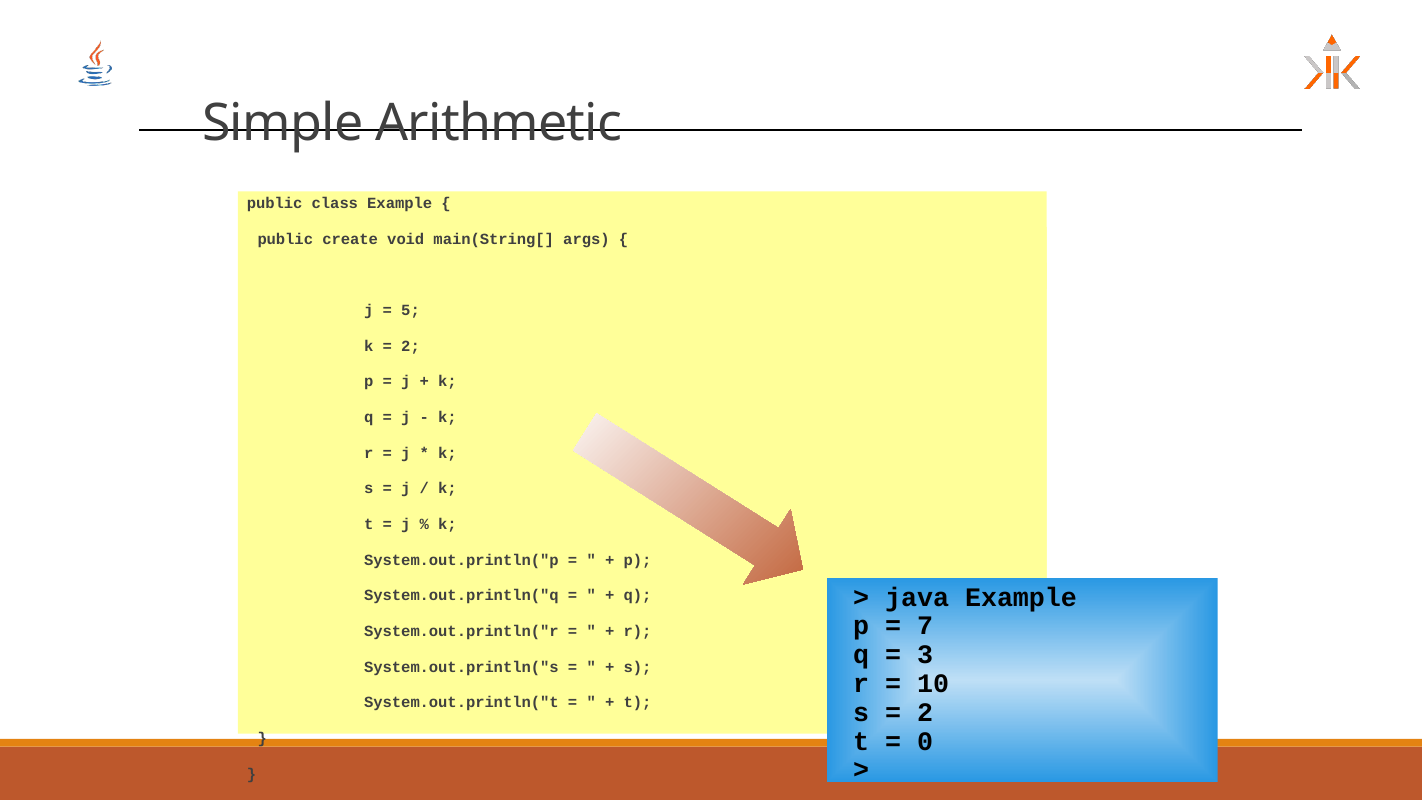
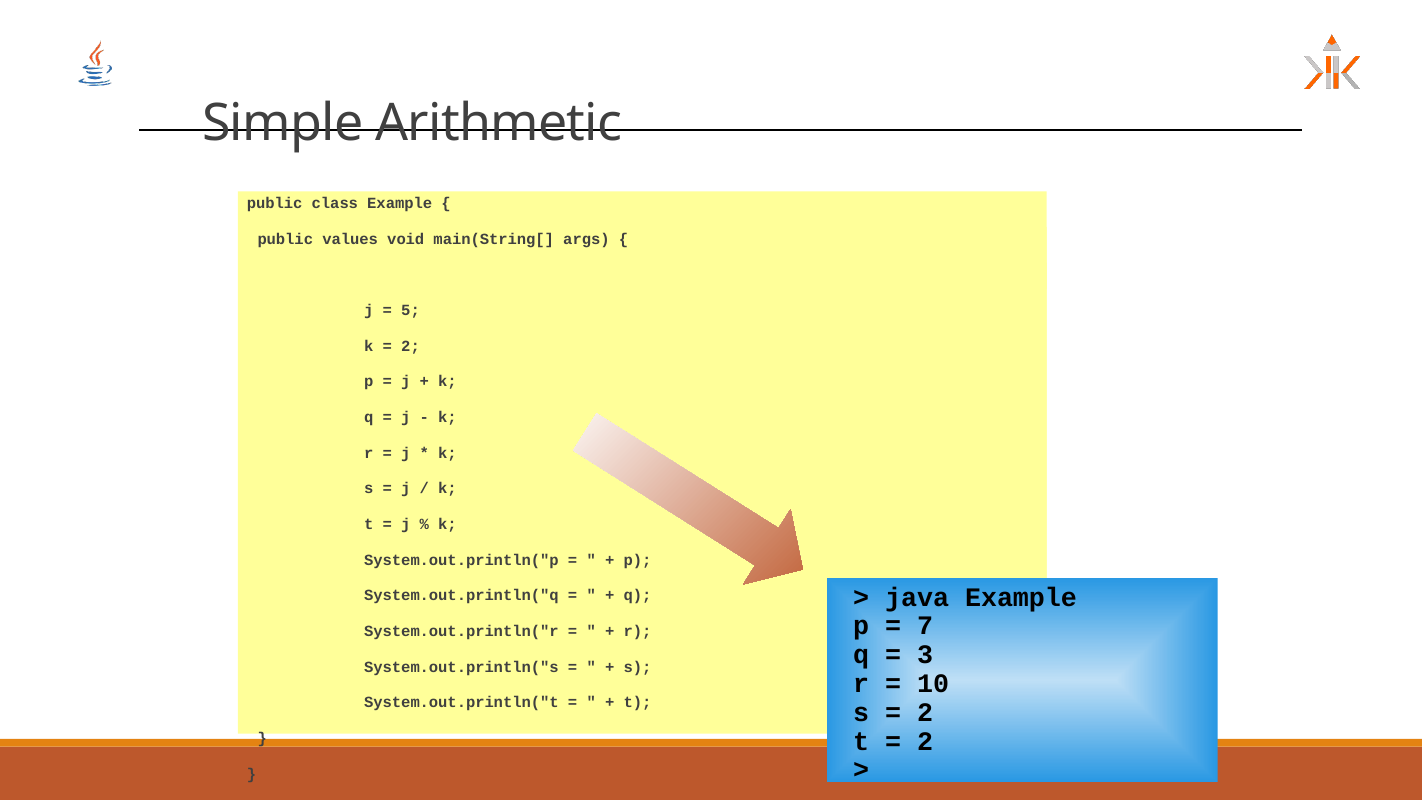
create: create -> values (350, 239)
0: 0 -> 2 (925, 741)
